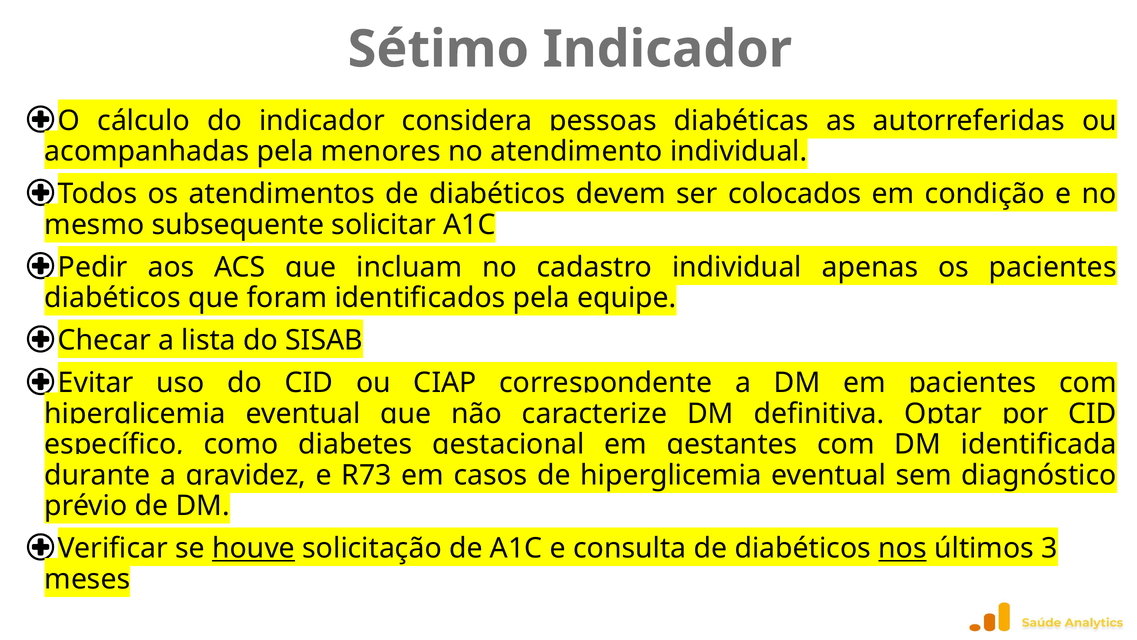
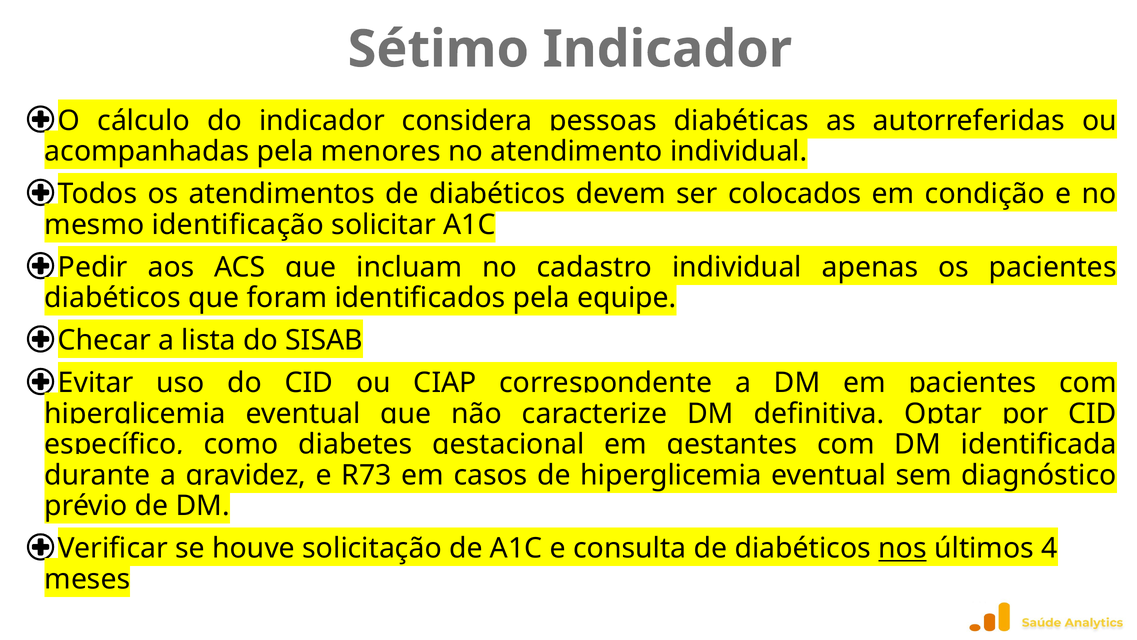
subsequente: subsequente -> identificação (238, 224)
houve underline: present -> none (254, 548)
3: 3 -> 4 (1049, 548)
